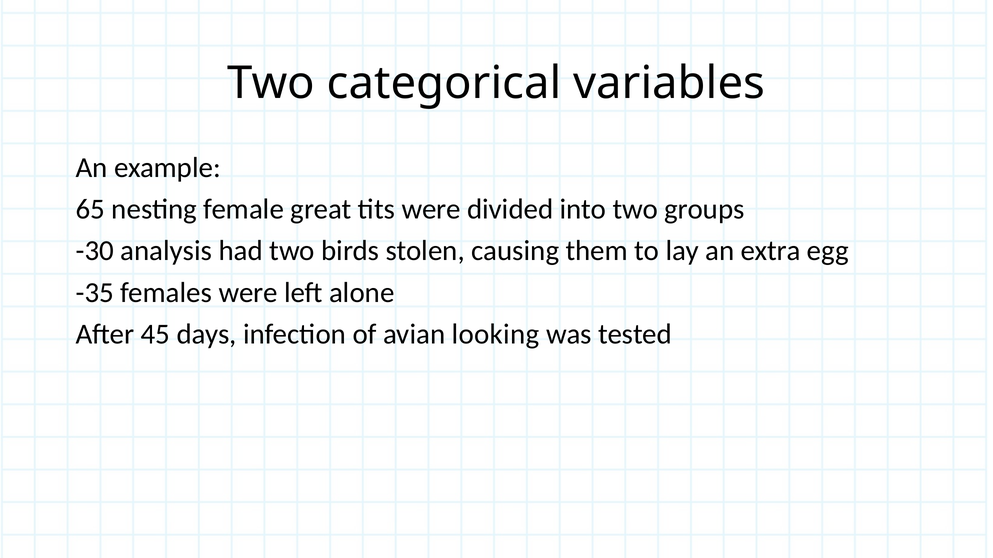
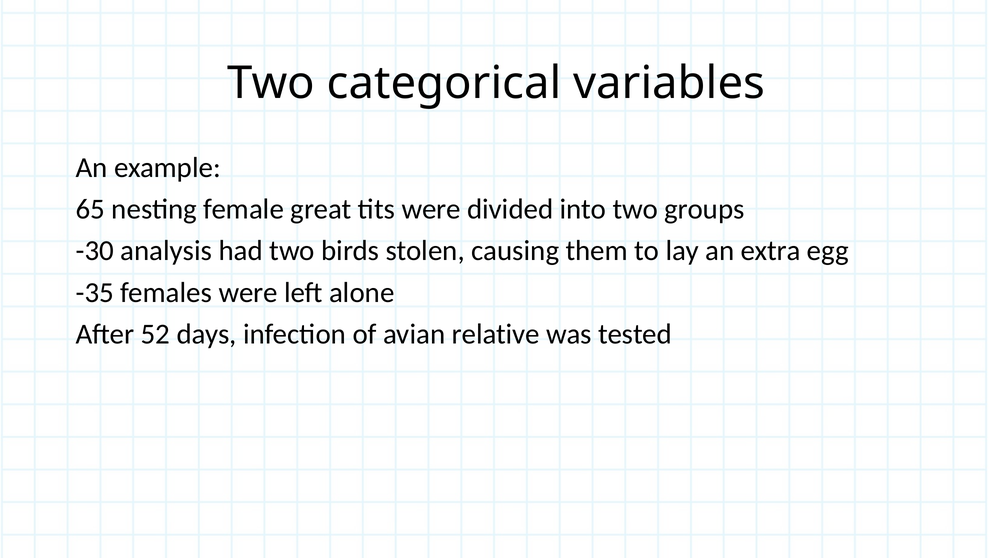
45: 45 -> 52 (156, 334)
looking: looking -> relative (496, 334)
